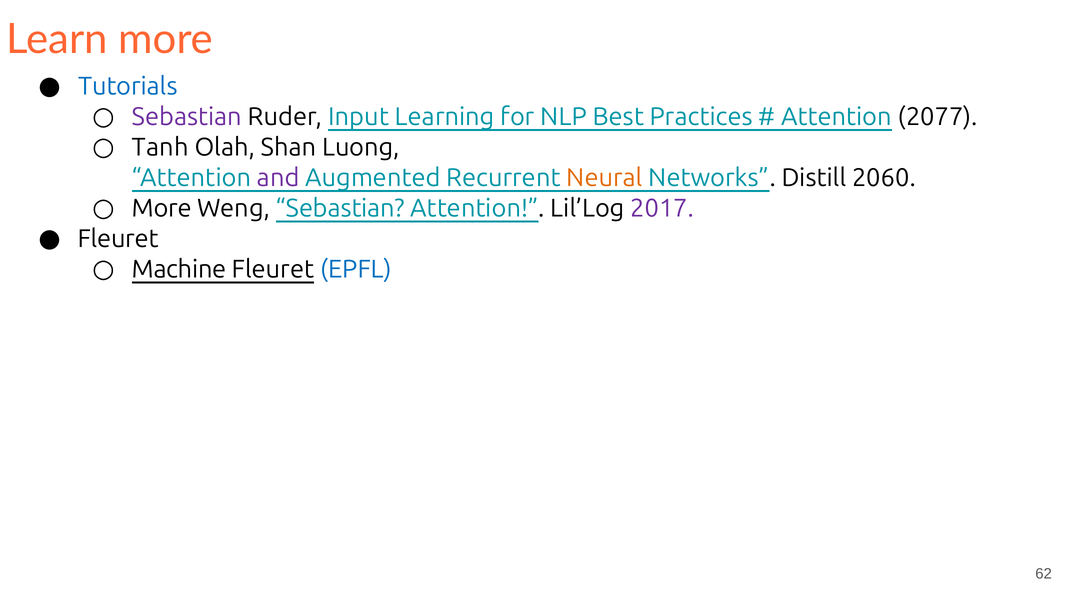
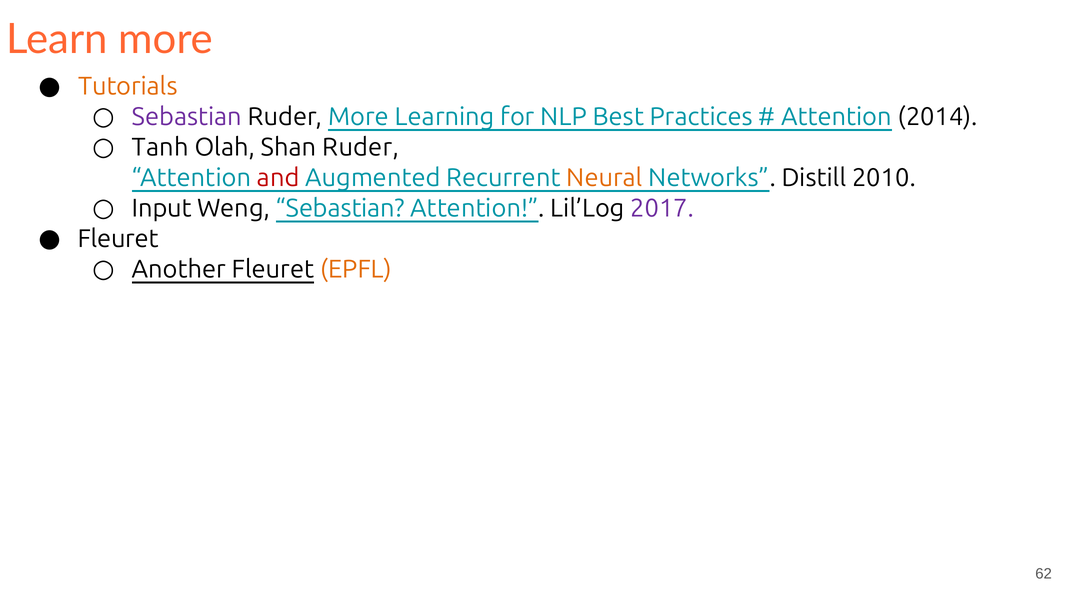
Tutorials colour: blue -> orange (128, 86)
Ruder Input: Input -> More (359, 117)
2077: 2077 -> 2014 (938, 117)
Shan Luong: Luong -> Ruder (361, 147)
and colour: purple -> red (278, 178)
2060: 2060 -> 2010 (884, 178)
More: More -> Input (162, 208)
Machine: Machine -> Another (179, 270)
EPFL colour: blue -> orange (356, 270)
